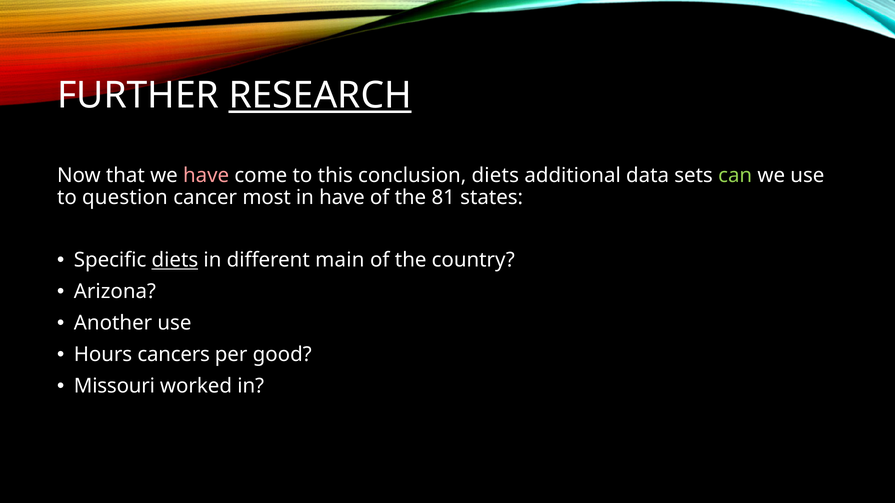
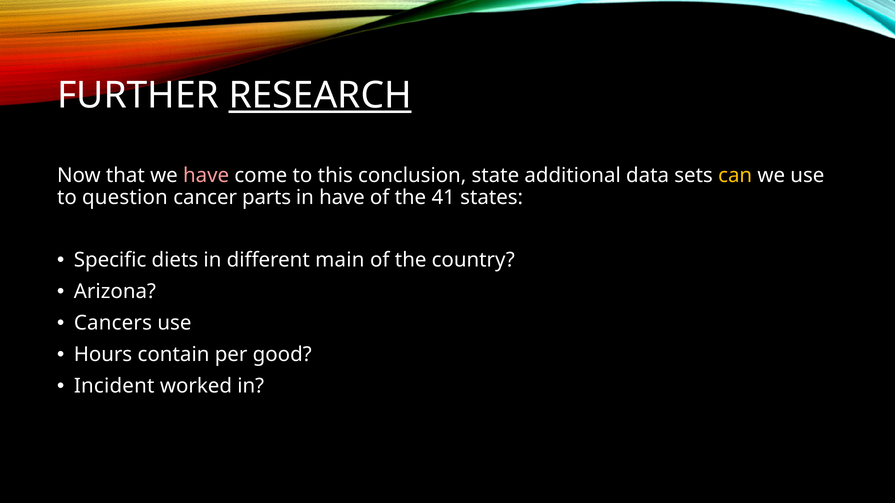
conclusion diets: diets -> state (495, 175)
can colour: light green -> yellow (735, 175)
most: most -> parts (267, 198)
81: 81 -> 41 (443, 198)
diets underline: present -> none (175, 260)
Another: Another -> Cancers (113, 323)
cancers: cancers -> contain (174, 355)
Missouri: Missouri -> Incident (114, 386)
